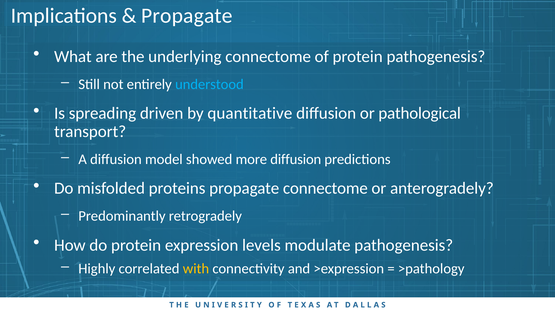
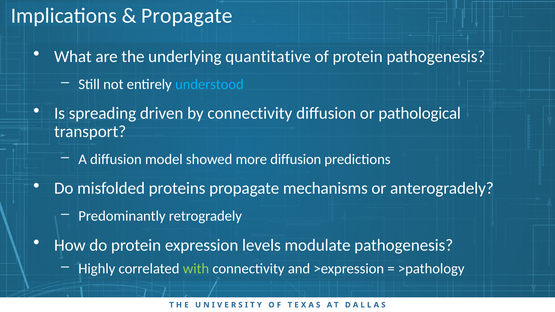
underlying connectome: connectome -> quantitative (268, 57)
by quantitative: quantitative -> connectivity (250, 113)
propagate connectome: connectome -> mechanisms (325, 188)
with colour: yellow -> light green (196, 269)
